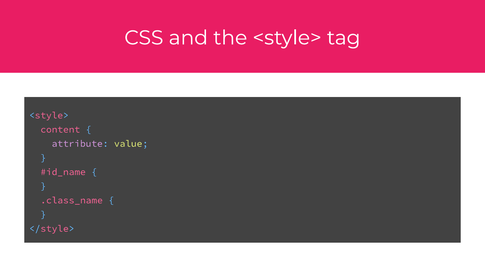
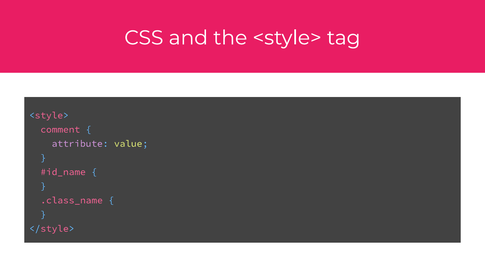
content: content -> comment (60, 129)
